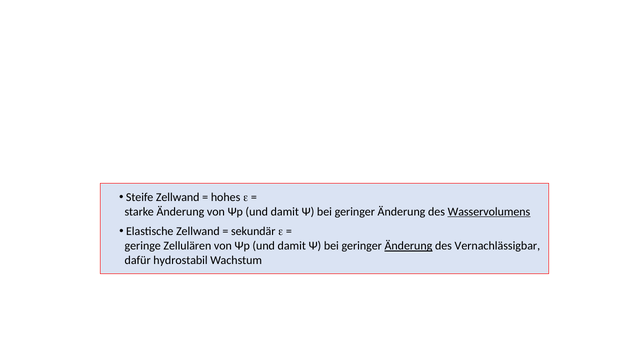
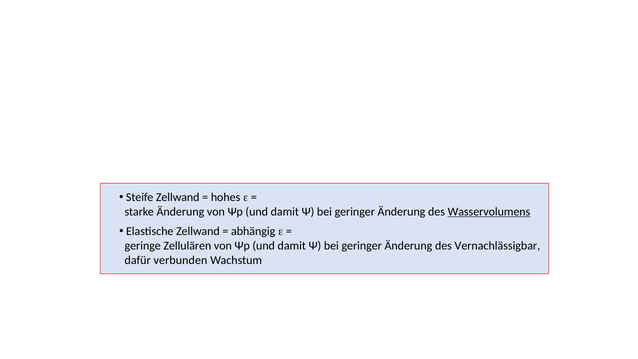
sekundär: sekundär -> abhängig (253, 231)
Änderung underline: present -> none (408, 246)
hydrostabil: hydrostabil -> verbunden (180, 260)
